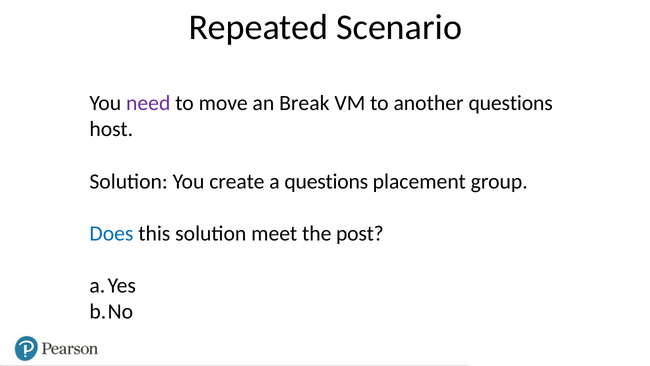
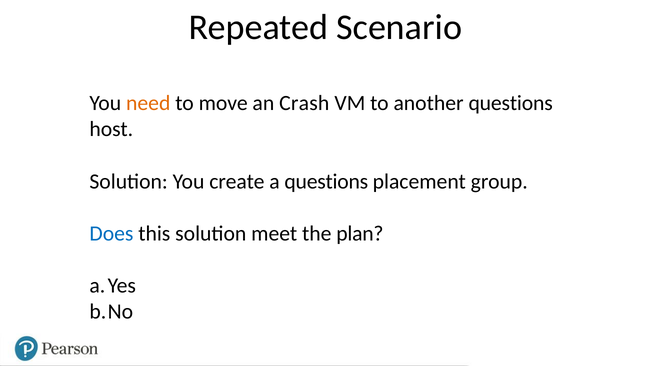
need colour: purple -> orange (148, 103)
Break: Break -> Crash (304, 103)
post: post -> plan (360, 233)
